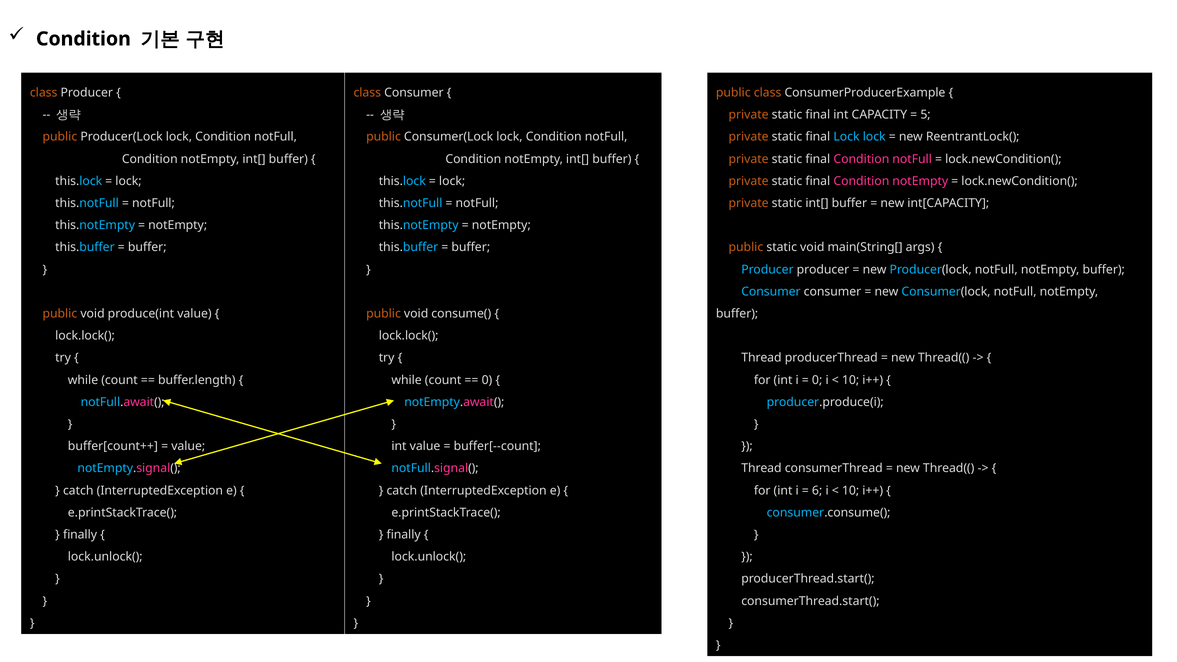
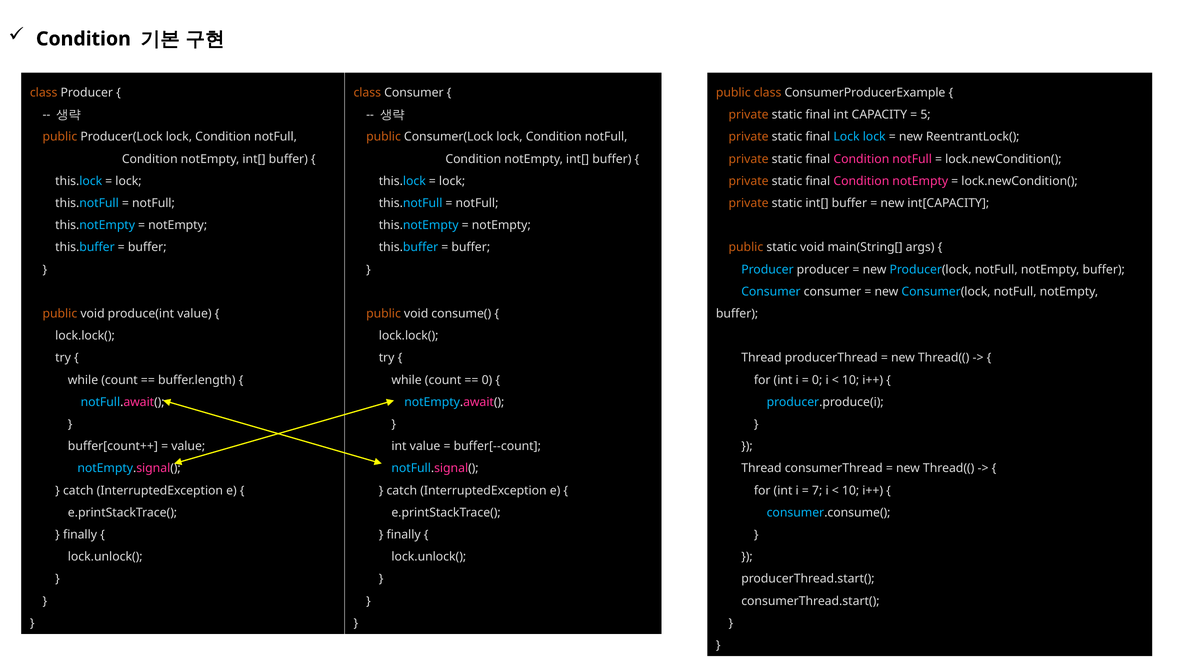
6: 6 -> 7 (817, 491)
